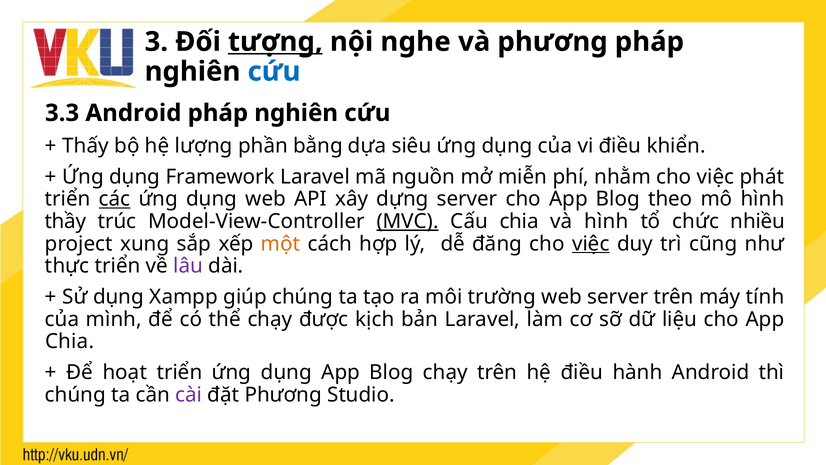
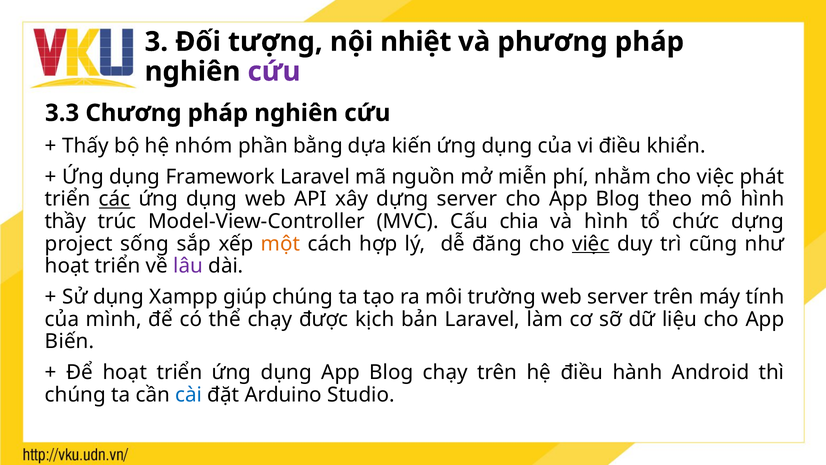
tượng underline: present -> none (275, 42)
nghe: nghe -> nhiệt (416, 42)
cứu colour: blue -> purple (274, 71)
3.3 Android: Android -> Chương (133, 113)
lượng: lượng -> nhóm (204, 146)
siêu: siêu -> kiến (412, 146)
MVC underline: present -> none (408, 221)
chức nhiều: nhiều -> dựng (757, 221)
xung: xung -> sống (145, 244)
thực: thực -> hoạt (67, 266)
Chia: Chia -> Biến (70, 341)
cài colour: purple -> blue (189, 394)
đặt Phương: Phương -> Arduino (283, 394)
